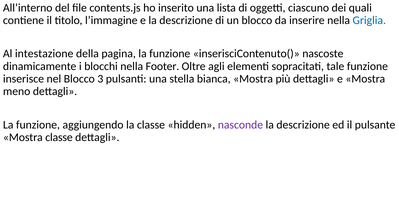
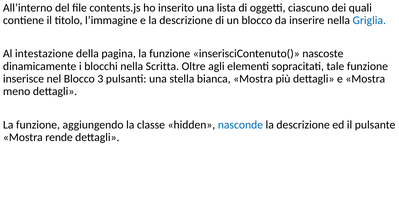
Footer: Footer -> Scritta (162, 66)
nasconde colour: purple -> blue (240, 125)
Mostra classe: classe -> rende (59, 137)
